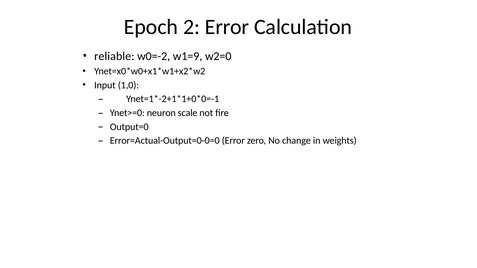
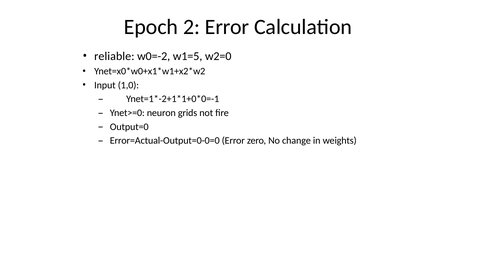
w1=9: w1=9 -> w1=5 (188, 56)
scale: scale -> grids (188, 113)
